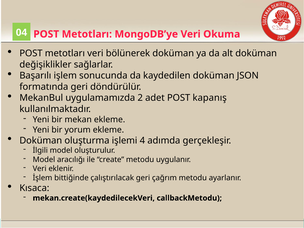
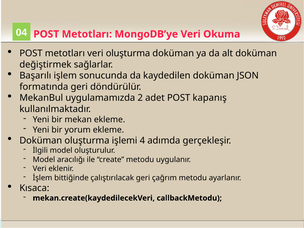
veri bölünerek: bölünerek -> oluşturma (128, 53)
değişiklikler: değişiklikler -> değiştirmek (45, 64)
